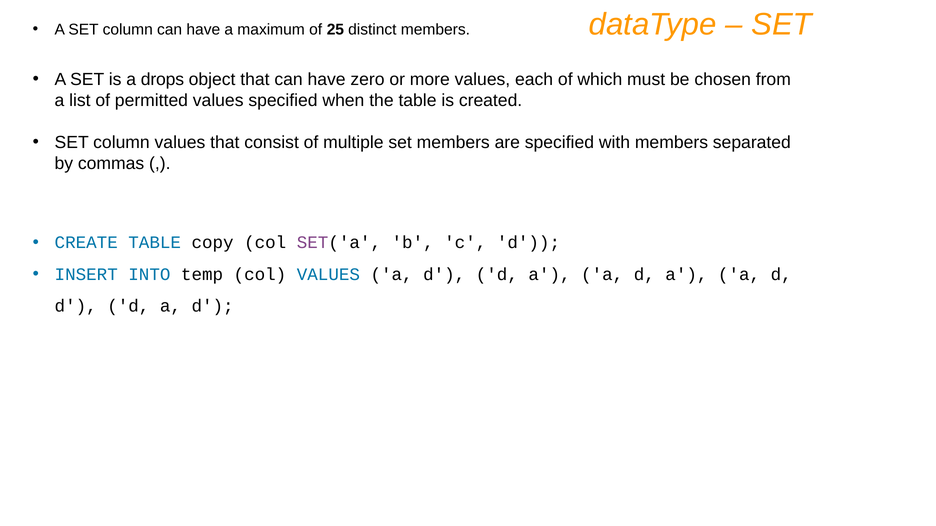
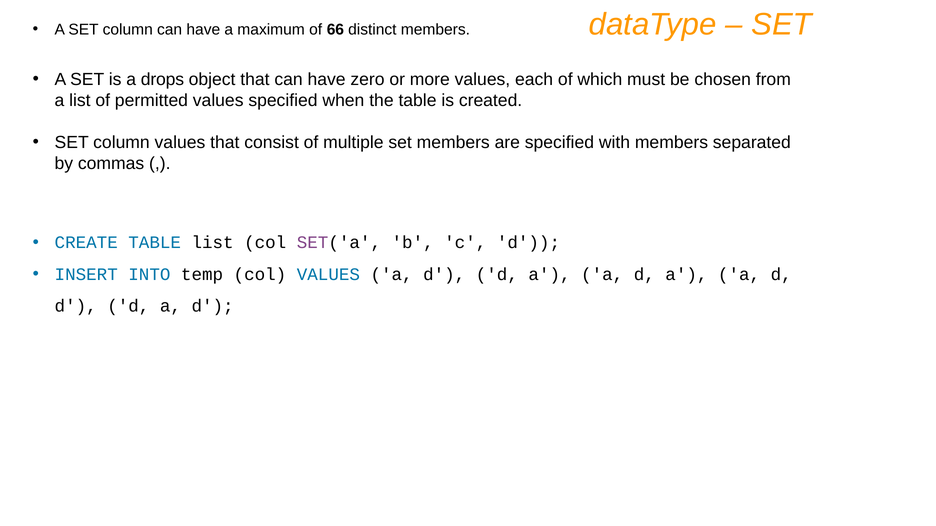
25: 25 -> 66 (335, 30)
TABLE copy: copy -> list (213, 243)
